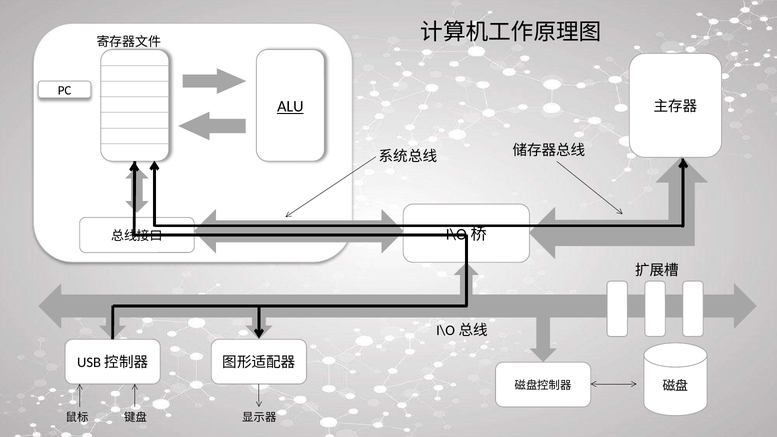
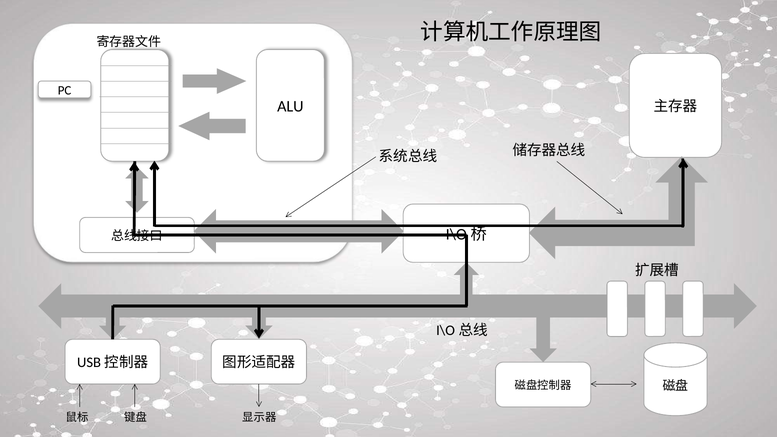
ALU underline: present -> none (290, 107)
